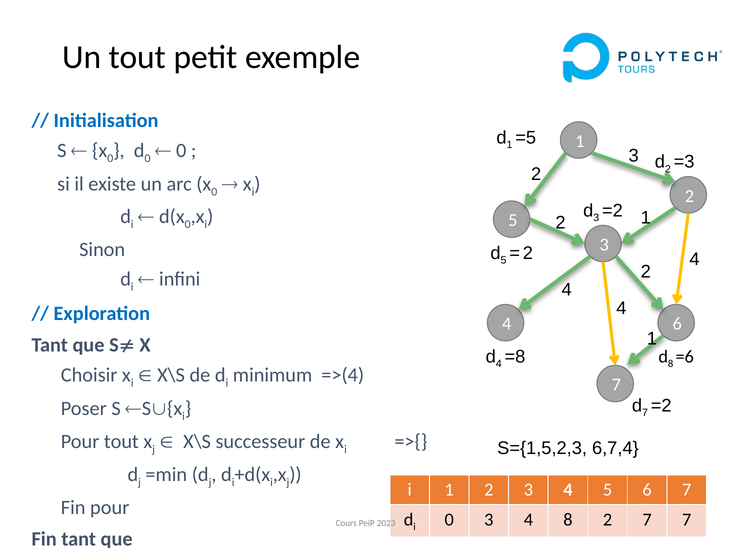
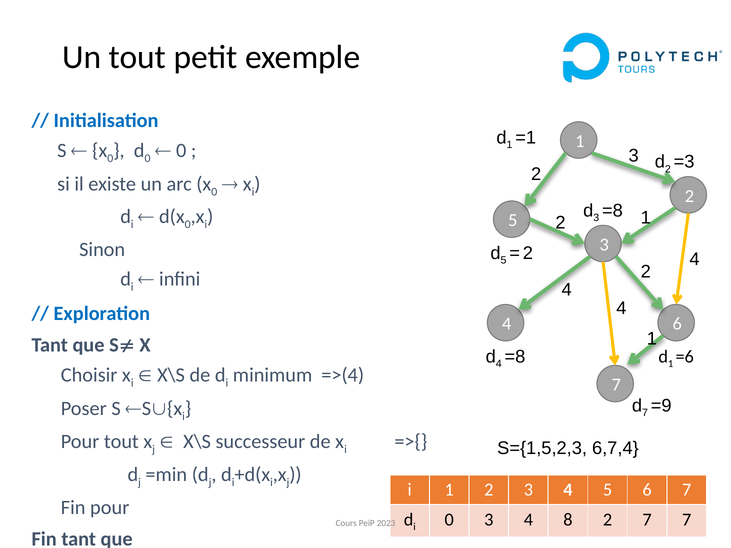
=5: =5 -> =1 (526, 138)
3 =2: =2 -> =8 (612, 211)
8: 8 -> 1 (671, 364)
7 =2: =2 -> =9 (661, 406)
